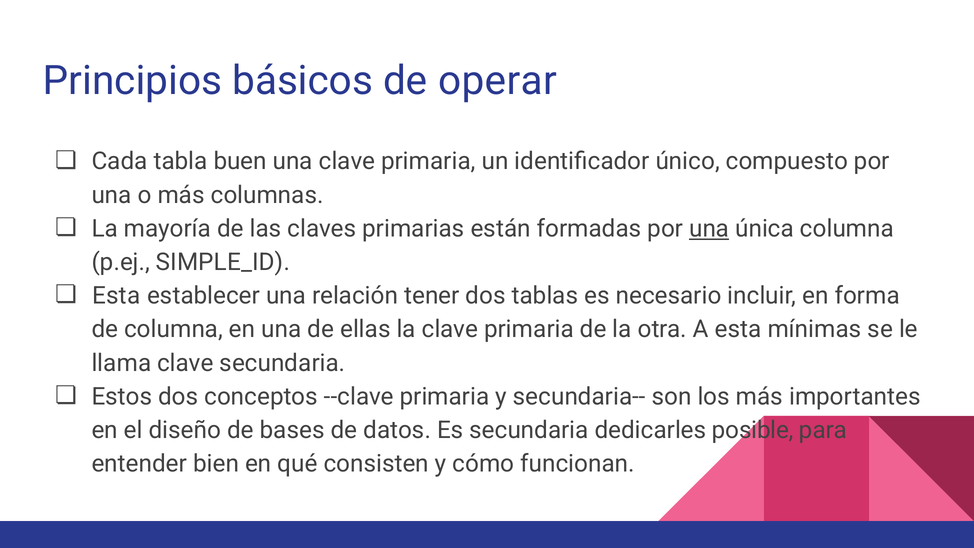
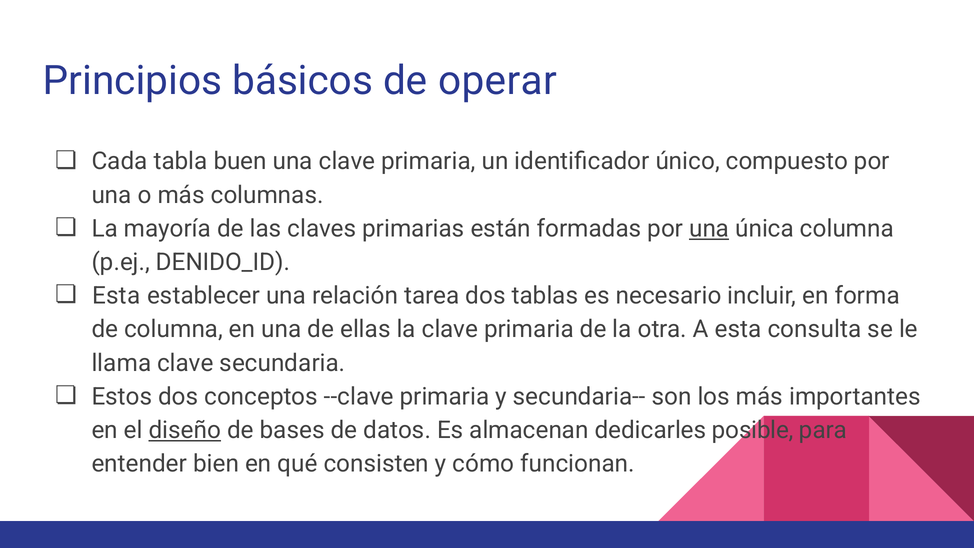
SIMPLE_ID: SIMPLE_ID -> DENIDO_ID (223, 262)
tener: tener -> tarea (432, 296)
mínimas: mínimas -> consulta (814, 329)
diseño underline: none -> present (185, 430)
Es secundaria: secundaria -> almacenan (529, 430)
